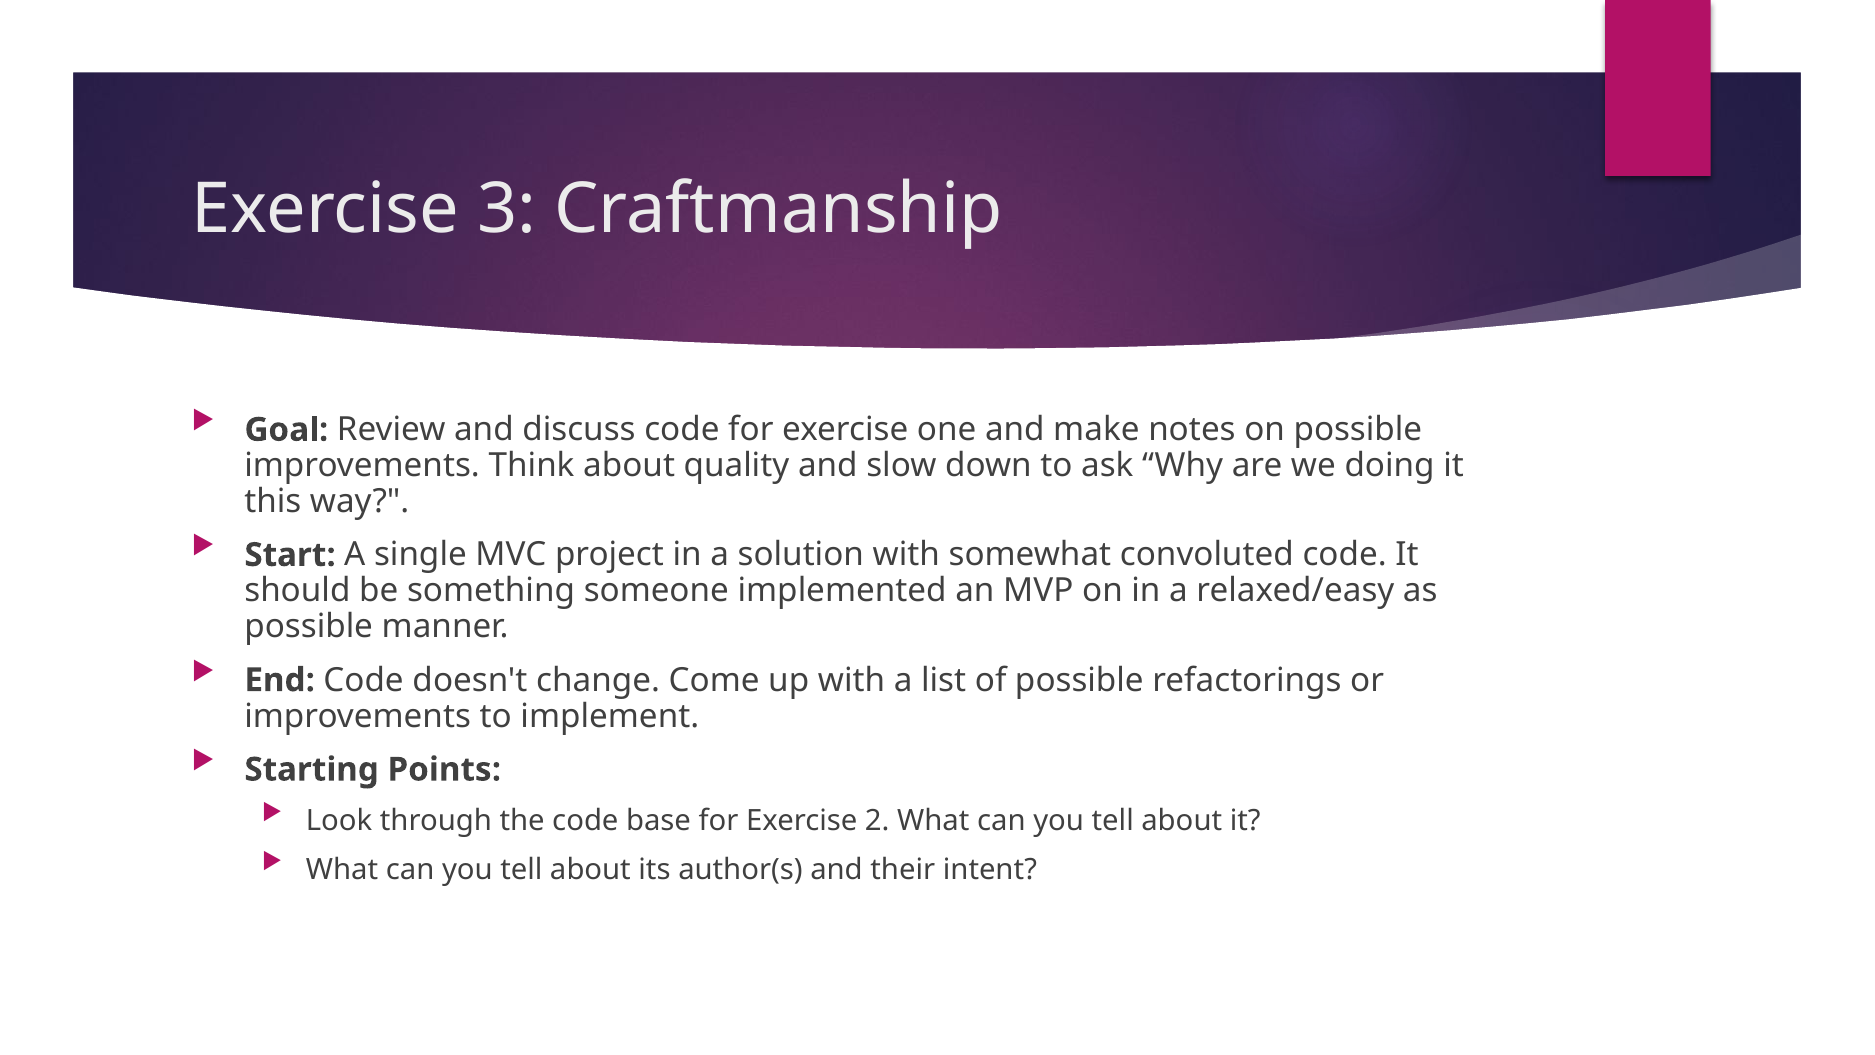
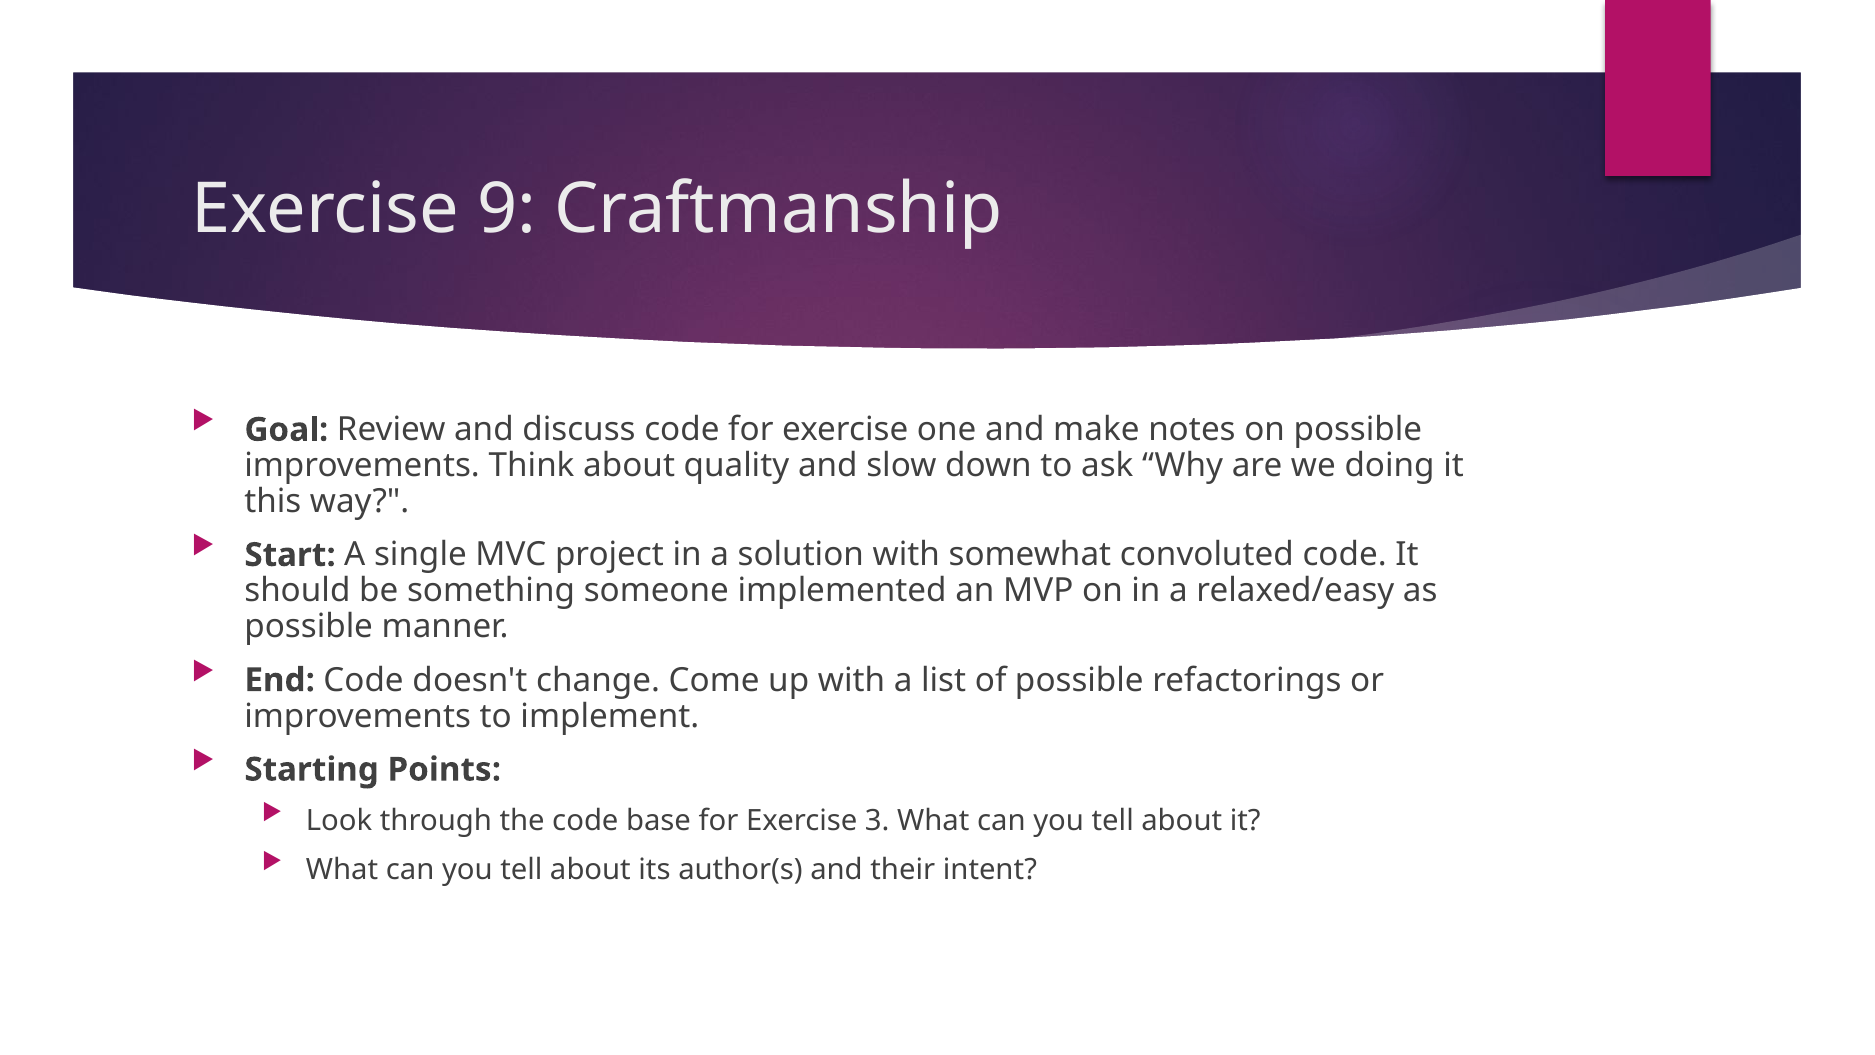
3: 3 -> 9 (507, 209)
2: 2 -> 3 (877, 820)
